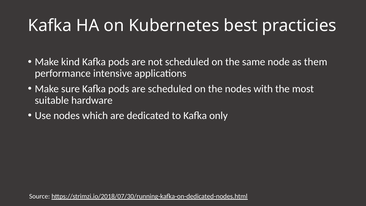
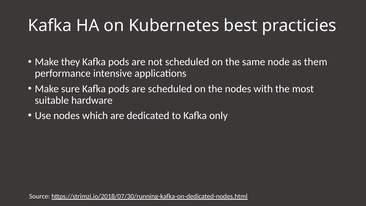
kind: kind -> they (71, 62)
